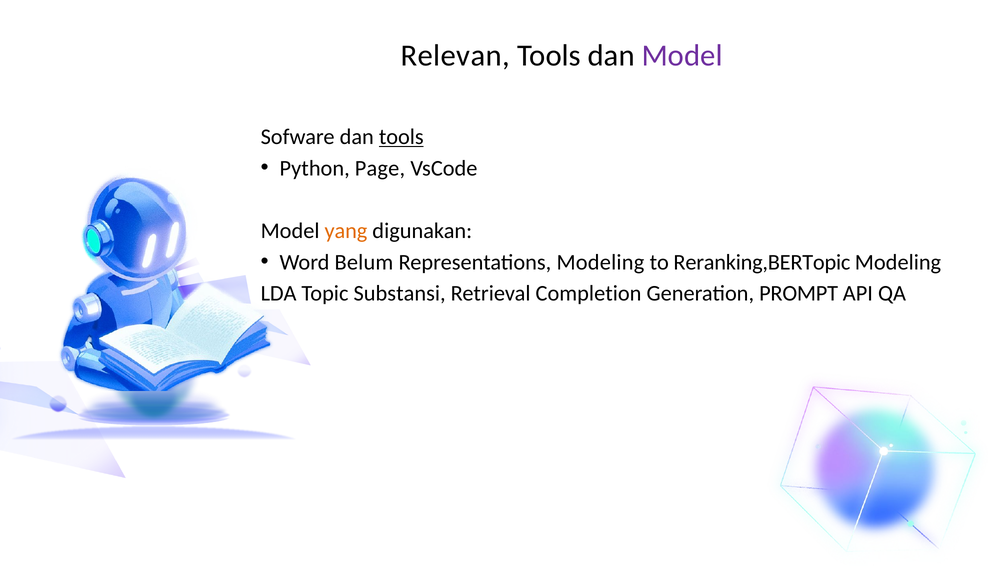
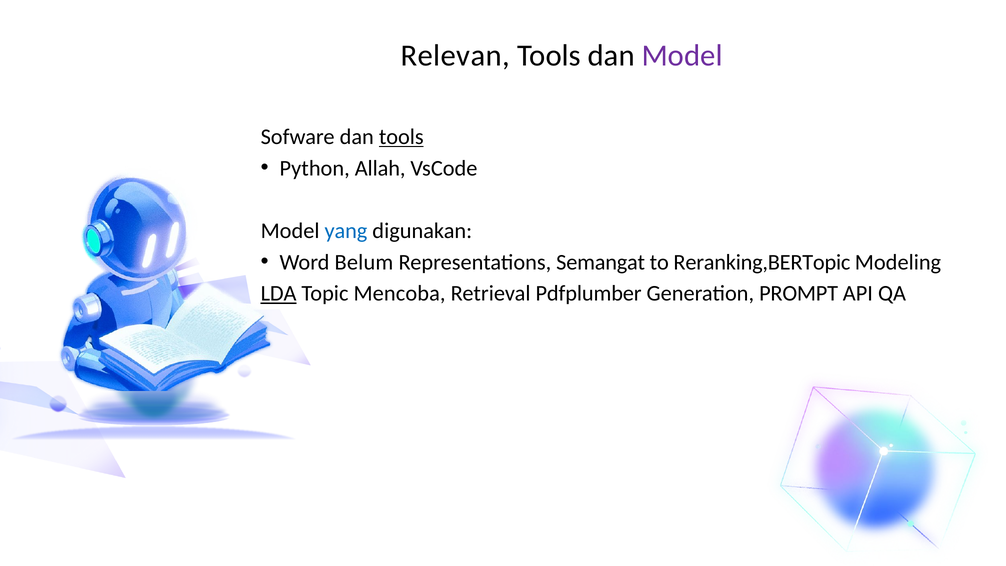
Page: Page -> Allah (380, 168)
yang colour: orange -> blue (346, 231)
Representations Modeling: Modeling -> Semangat (601, 262)
LDA underline: none -> present (279, 294)
Substansi: Substansi -> Mencoba (400, 294)
Completion: Completion -> Pdfplumber (589, 294)
